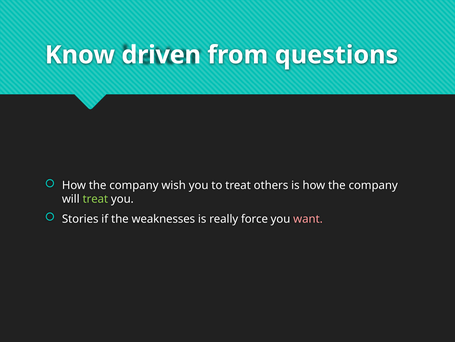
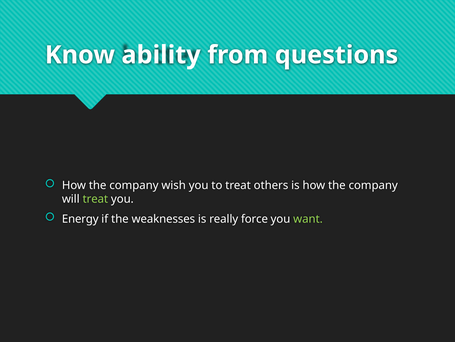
driven: driven -> ability (161, 55)
Stories: Stories -> Energy (80, 219)
want colour: pink -> light green (308, 219)
